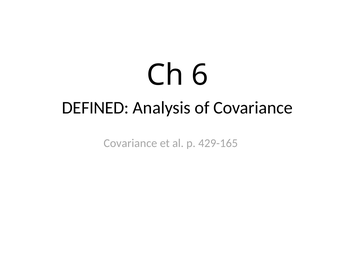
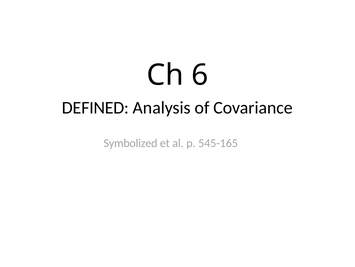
Covariance: Covariance -> Symbolized (130, 143)
429-165: 429-165 -> 545-165 (218, 143)
